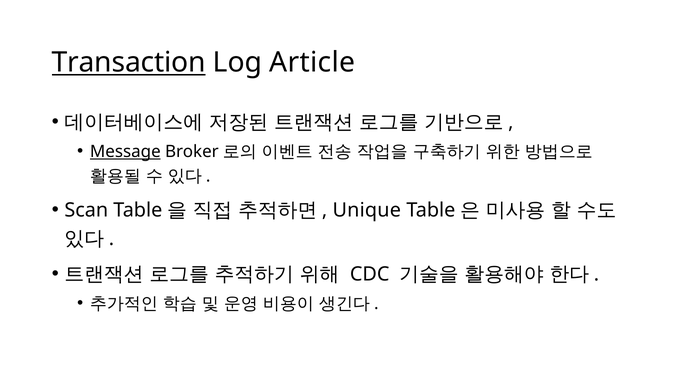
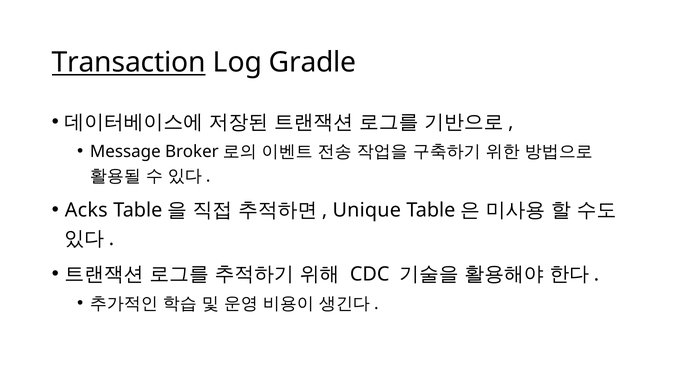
Article: Article -> Gradle (313, 63)
Message underline: present -> none (125, 152)
Scan: Scan -> Acks (86, 210)
